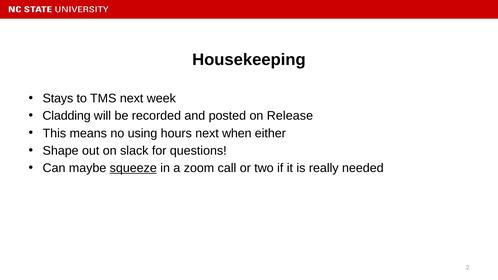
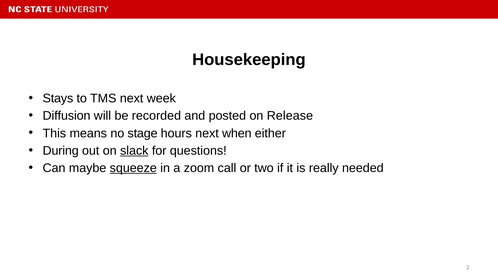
Cladding: Cladding -> Diffusion (67, 116)
using: using -> stage (143, 133)
Shape: Shape -> During (61, 151)
slack underline: none -> present (134, 151)
